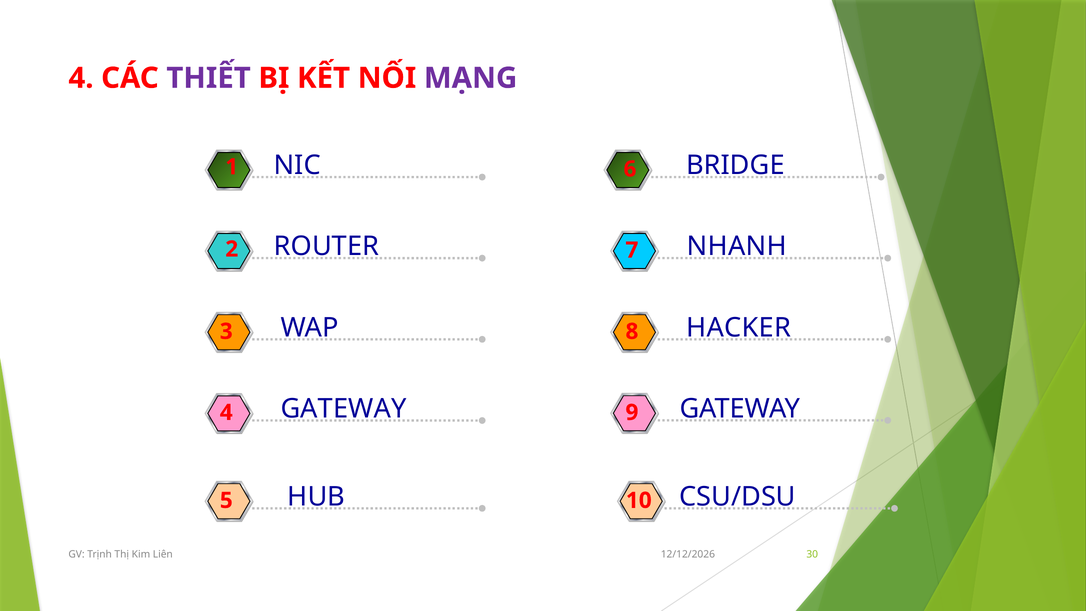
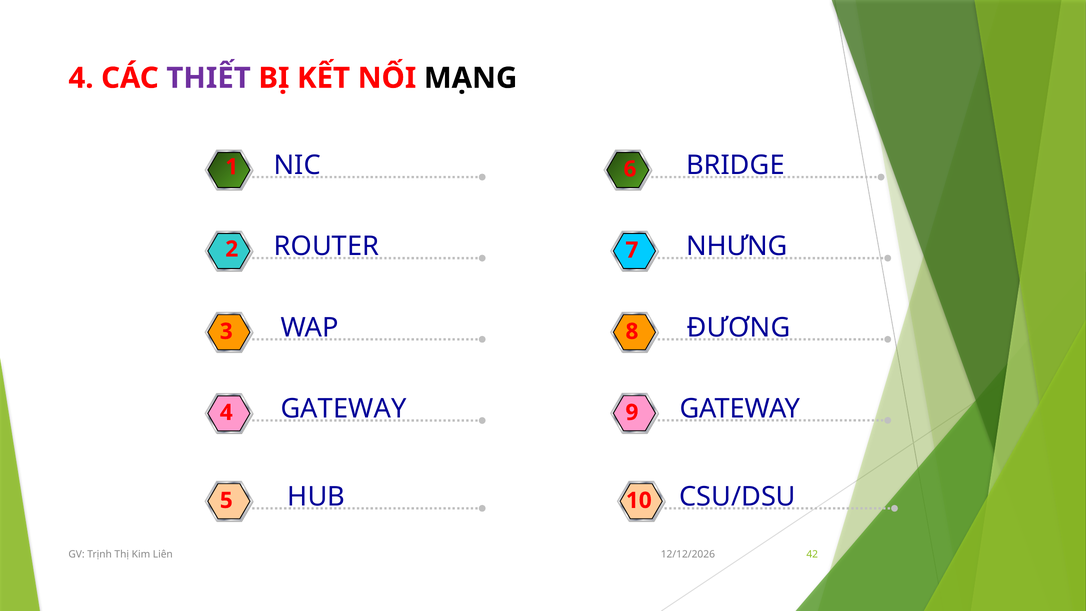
MẠNG colour: purple -> black (471, 78)
NHANH: NHANH -> NHƯNG (737, 246)
HACKER: HACKER -> ĐƯƠNG (739, 328)
30: 30 -> 42 (812, 554)
